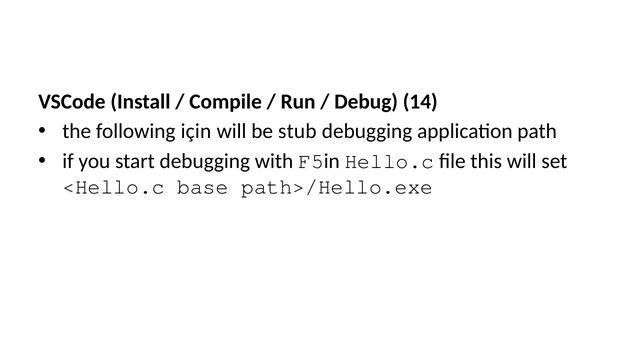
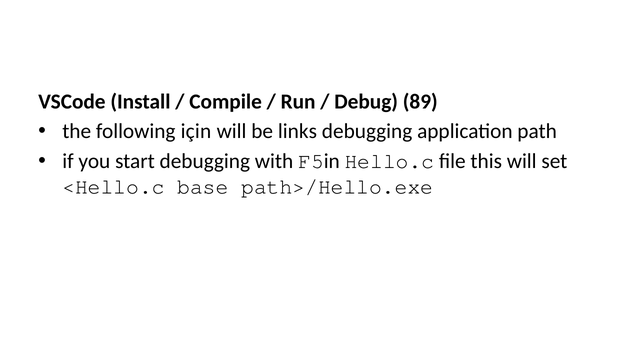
14: 14 -> 89 (420, 101)
stub: stub -> links (297, 131)
